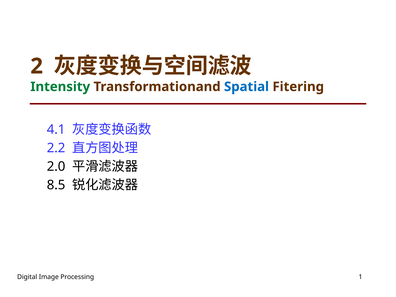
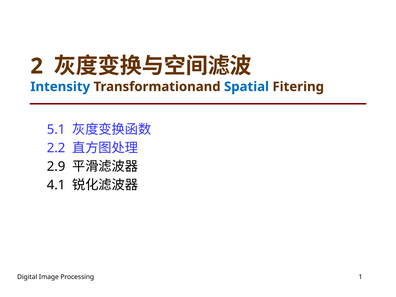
Intensity colour: green -> blue (60, 87)
4.1: 4.1 -> 5.1 (56, 130)
2.0: 2.0 -> 2.9 (56, 167)
8.5: 8.5 -> 4.1 (56, 185)
